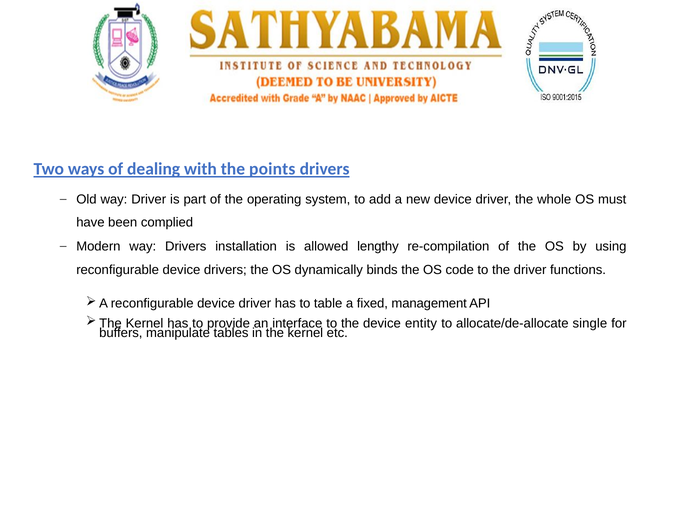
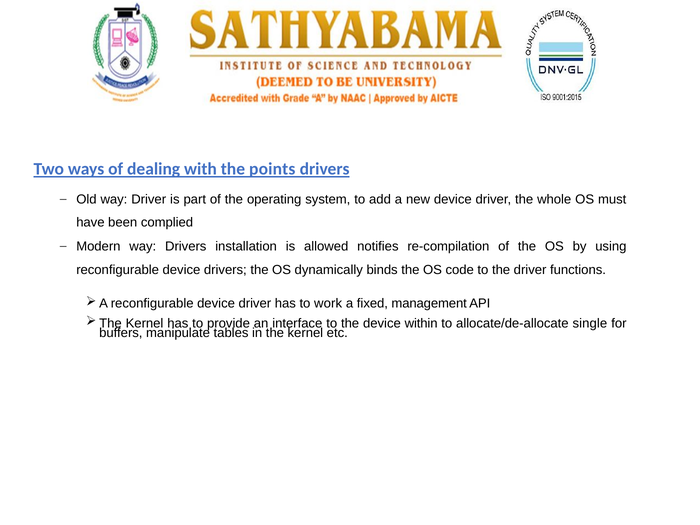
lengthy: lengthy -> notifies (378, 246)
table: table -> work (328, 303)
entity: entity -> within (421, 323)
